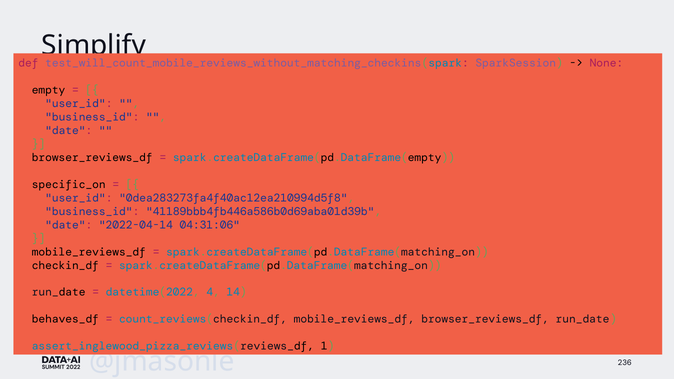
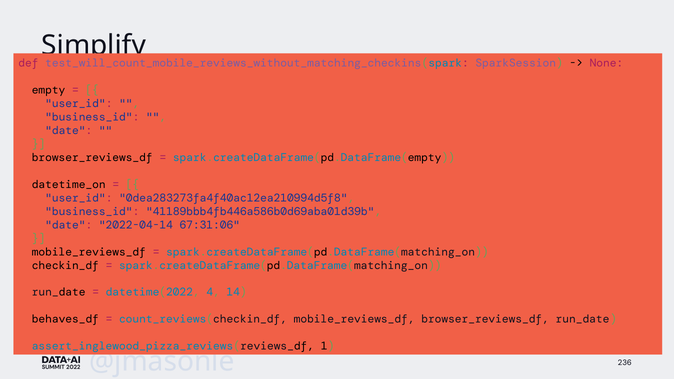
specific_on: specific_on -> datetime_on (69, 185)
04:31:06: 04:31:06 -> 67:31:06 (210, 225)
